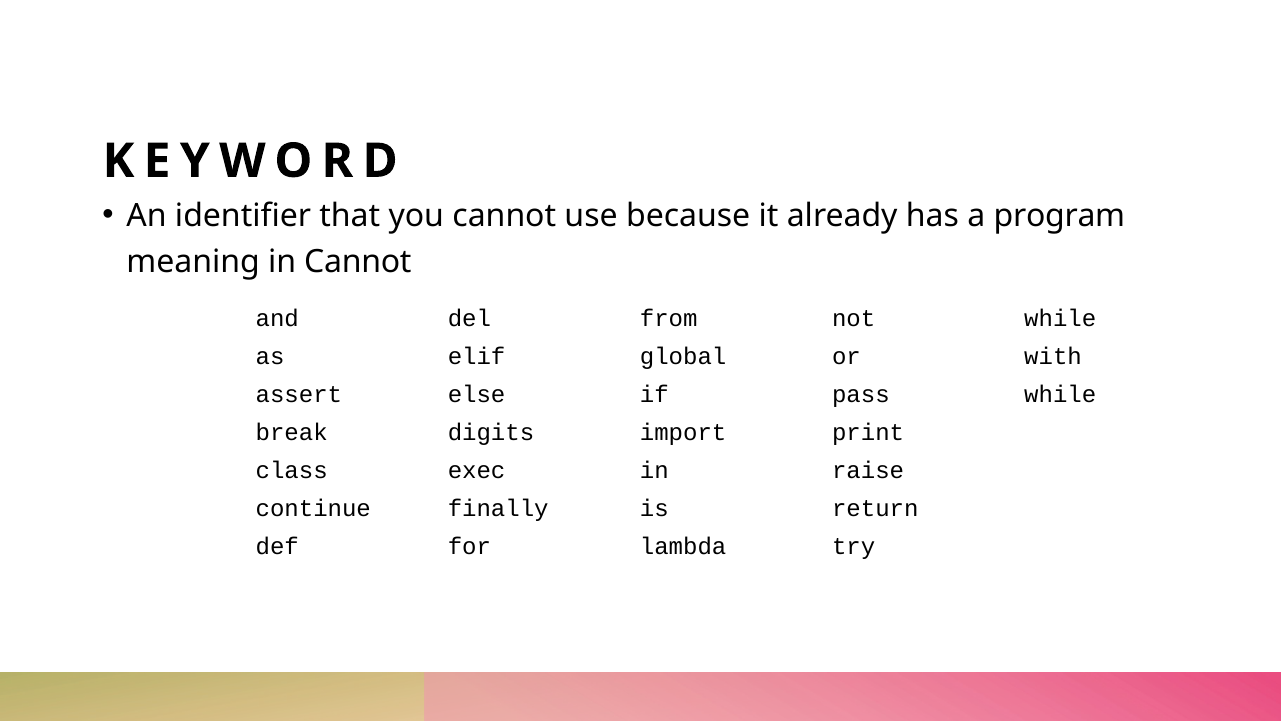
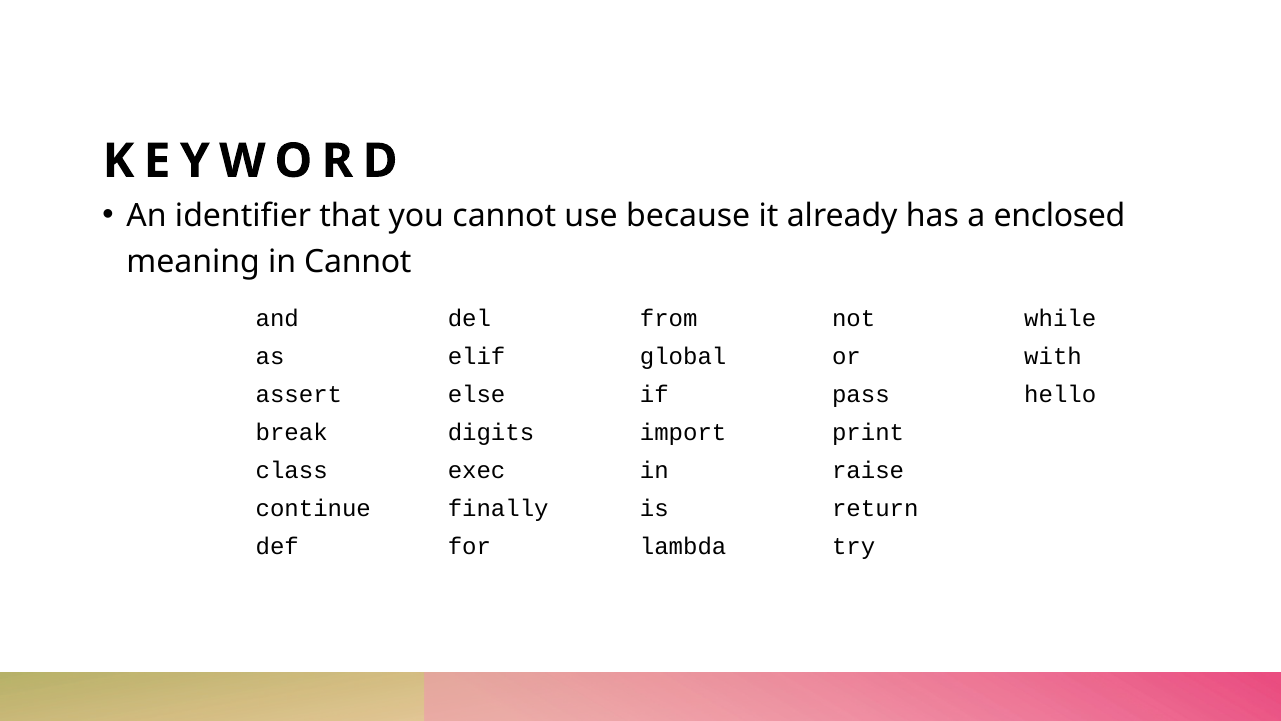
program: program -> enclosed (1059, 216)
pass while: while -> hello (1060, 394)
